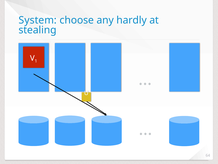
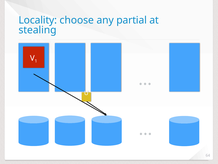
System: System -> Locality (38, 20)
hardly: hardly -> partial (132, 20)
